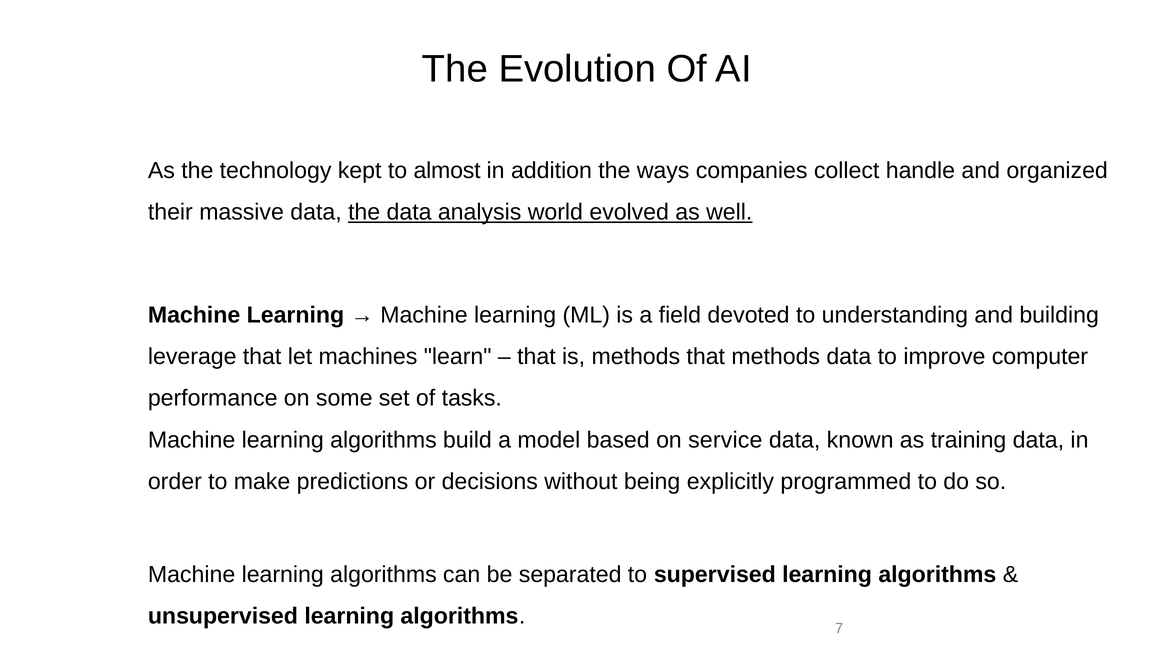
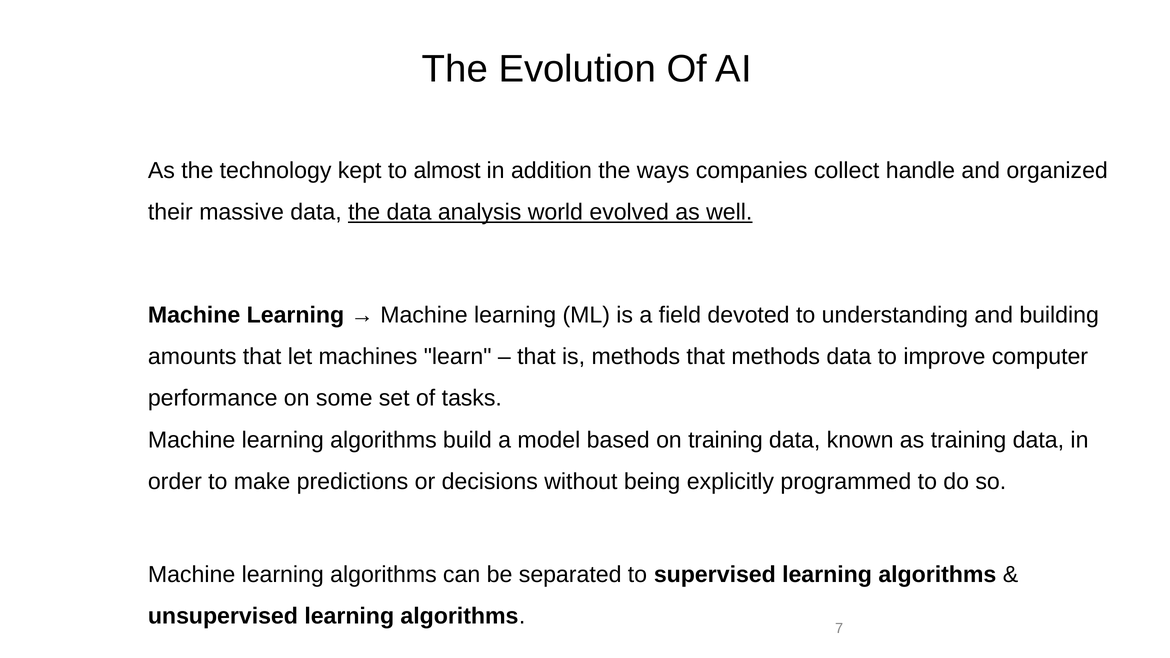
leverage: leverage -> amounts (192, 357)
on service: service -> training (725, 440)
